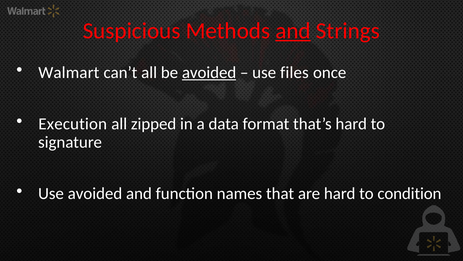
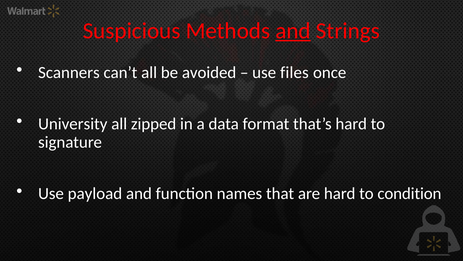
Walmart: Walmart -> Scanners (69, 72)
avoided underline: present -> none (209, 72)
Execution: Execution -> University (73, 124)
Use avoided: avoided -> payload (95, 193)
